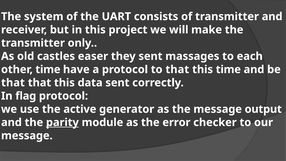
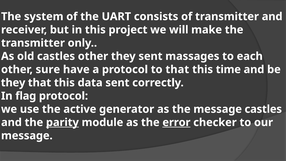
castles easer: easer -> other (93, 56)
other time: time -> sure (48, 69)
that: that -> they (13, 83)
message output: output -> castles (263, 109)
error underline: none -> present (176, 122)
